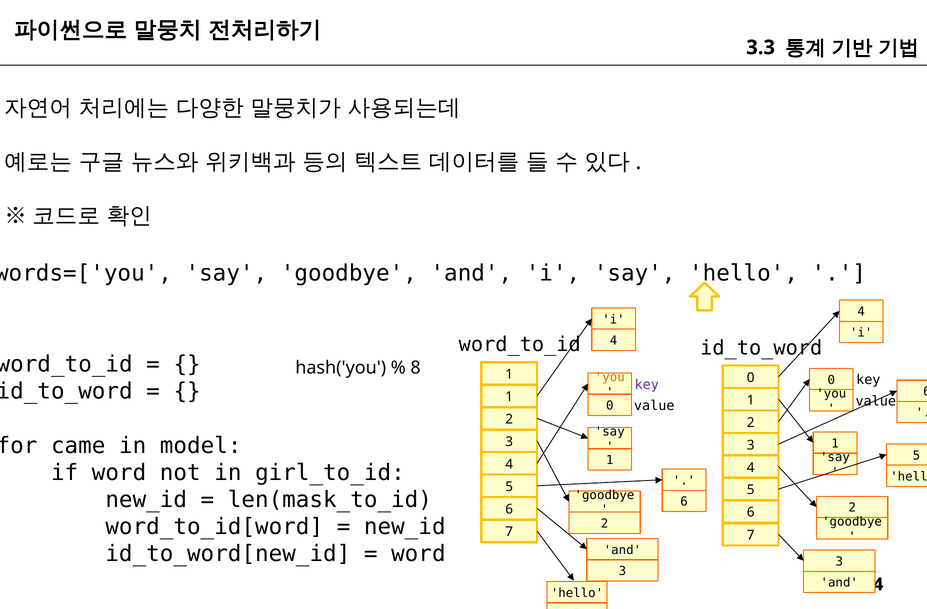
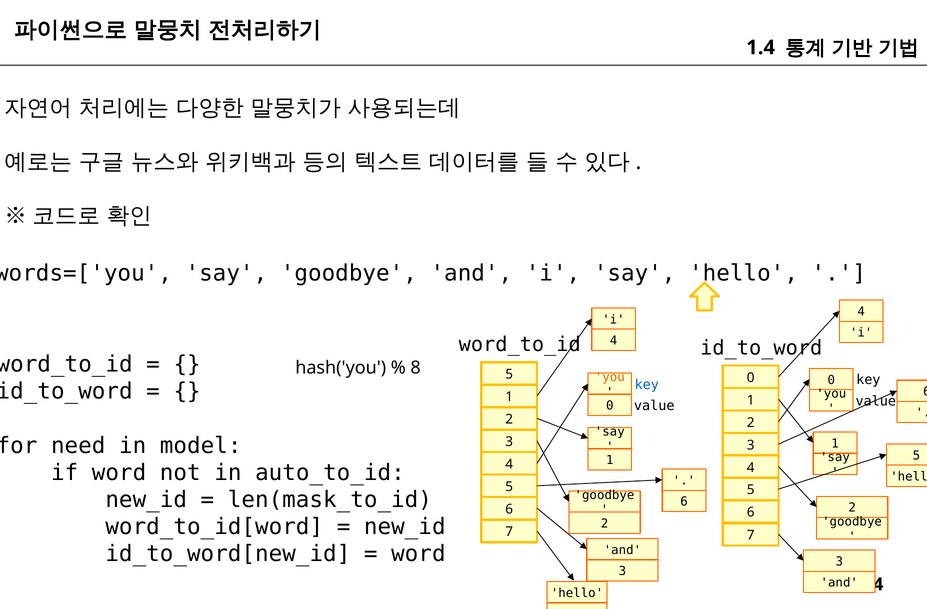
3.3: 3.3 -> 1.4 (761, 48)
8 1: 1 -> 5 (509, 374)
key colour: purple -> blue (647, 385)
came: came -> need (78, 445)
girl_to_id: girl_to_id -> auto_to_id (330, 473)
